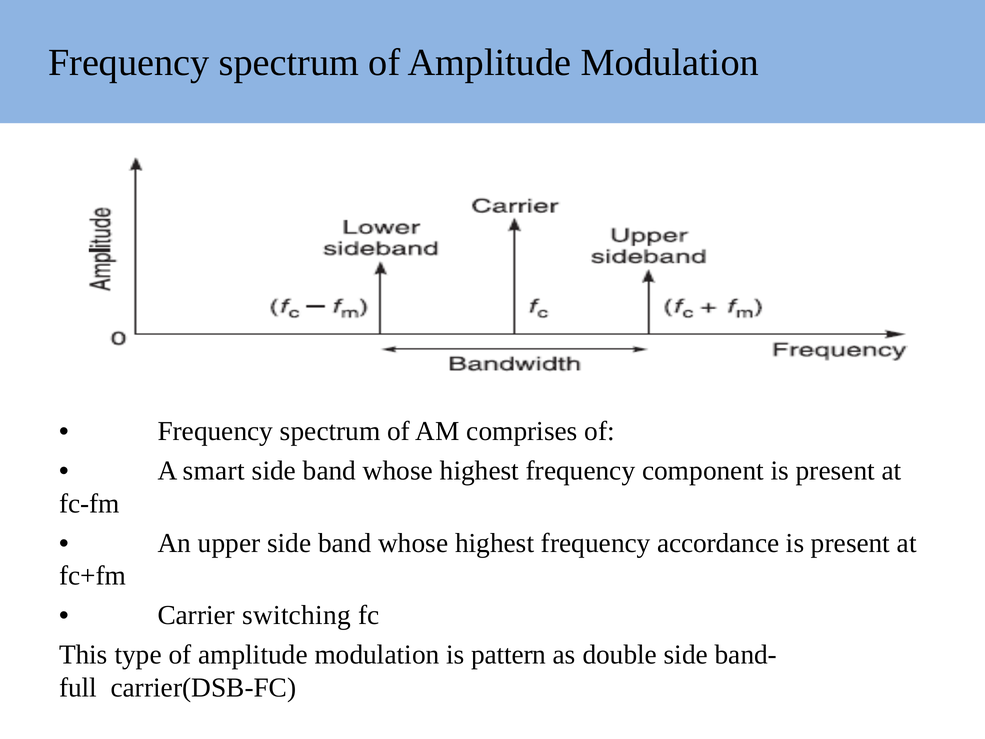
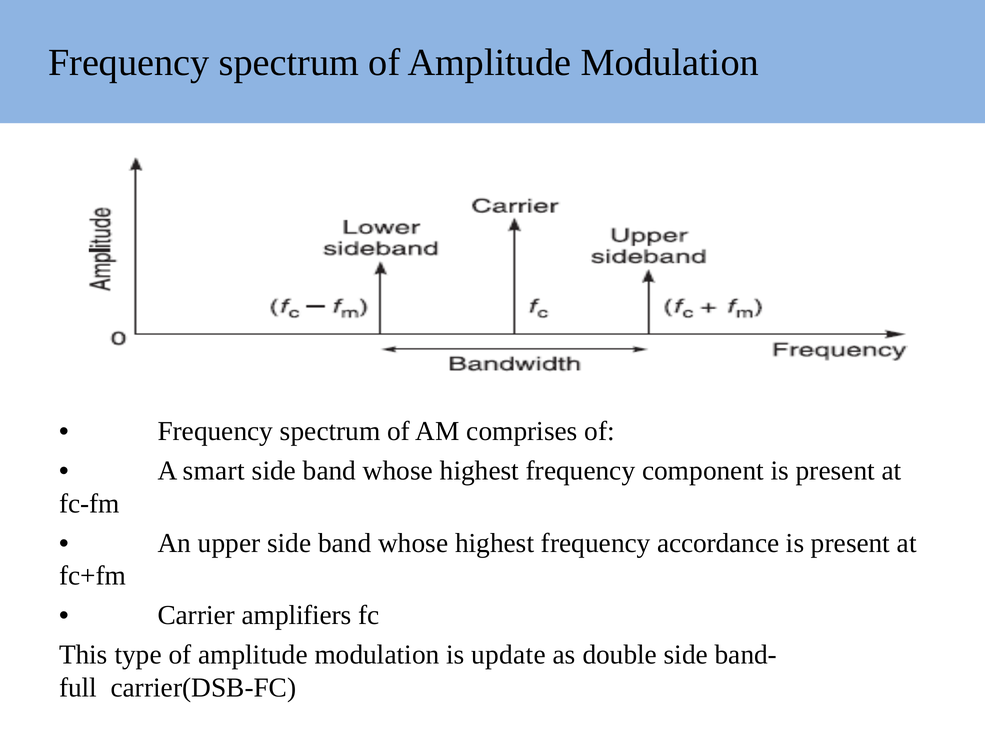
switching: switching -> amplifiers (297, 615)
pattern: pattern -> update (508, 655)
